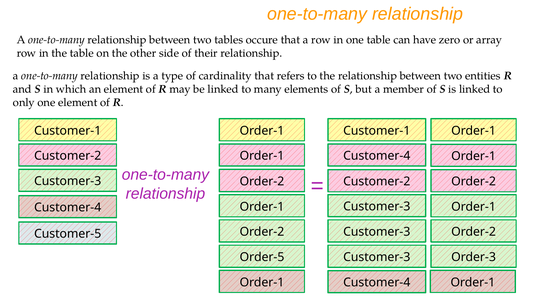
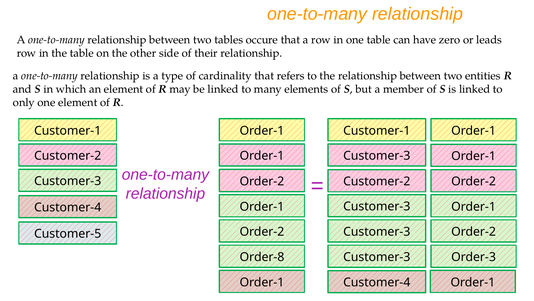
array: array -> leads (489, 40)
Customer-4: Customer-4 -> Customer-3 (377, 156)
Order-5: Order-5 -> Order-8 (262, 257)
